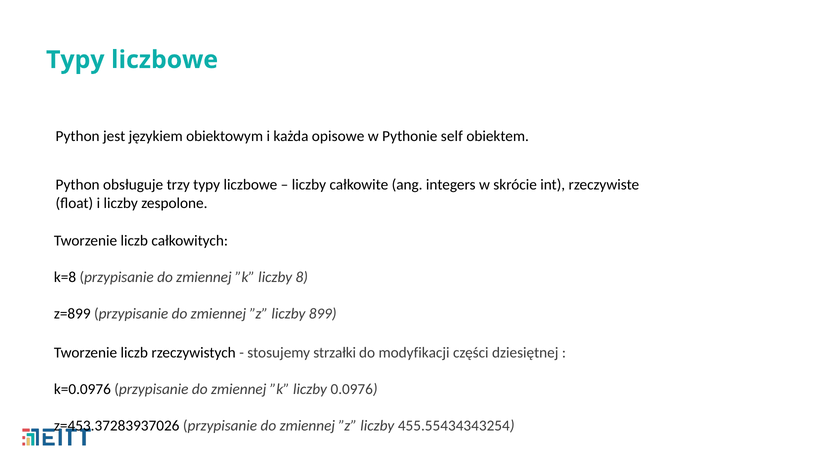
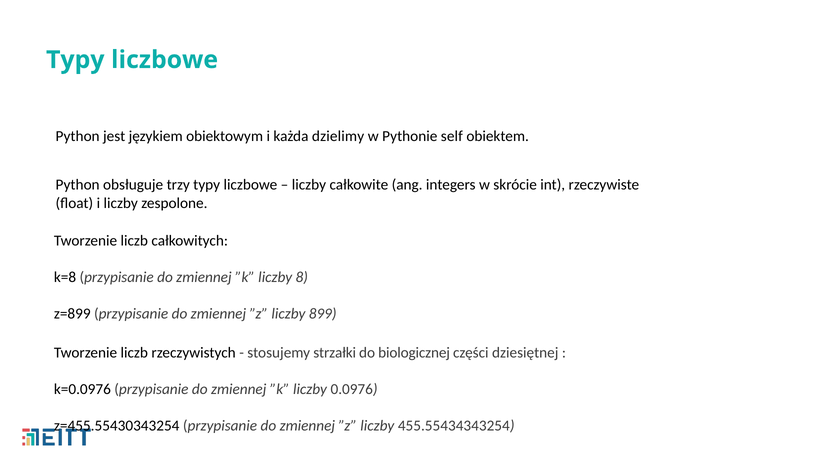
opisowe: opisowe -> dzielimy (338, 136)
modyfikacji: modyfikacji -> biologicznej (414, 353)
z=453.37283937026: z=453.37283937026 -> z=455.55430343254 (117, 426)
